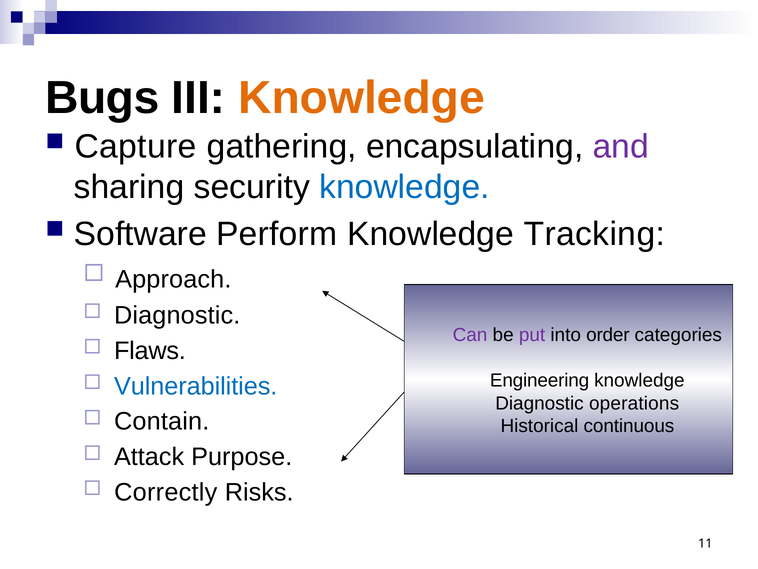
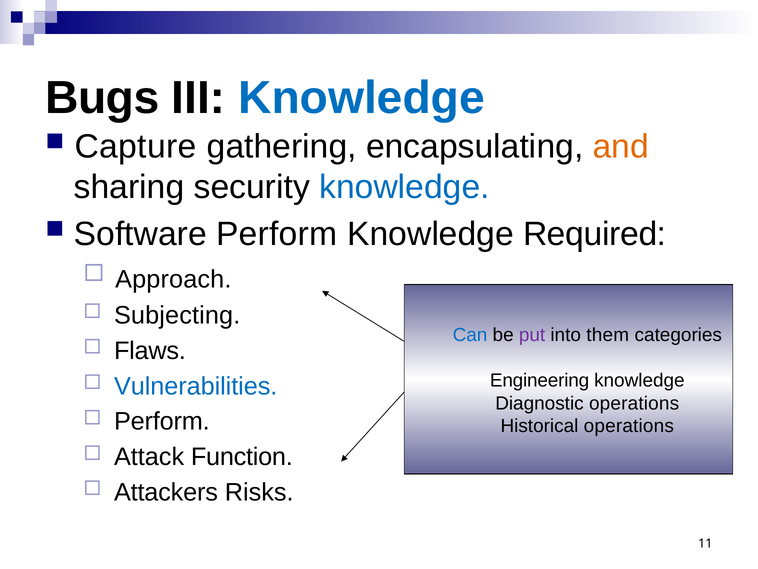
Knowledge colour: orange -> blue (361, 98)
and colour: purple -> orange (621, 146)
Tracking: Tracking -> Required (595, 234)
Diagnostic: Diagnostic -> Subjecting (177, 315)
Can colour: purple -> blue (470, 335)
order: order -> them (608, 335)
Contain: Contain -> Perform (162, 421)
Historical continuous: continuous -> operations (629, 426)
Purpose: Purpose -> Function (242, 457)
Correctly: Correctly -> Attackers (166, 492)
